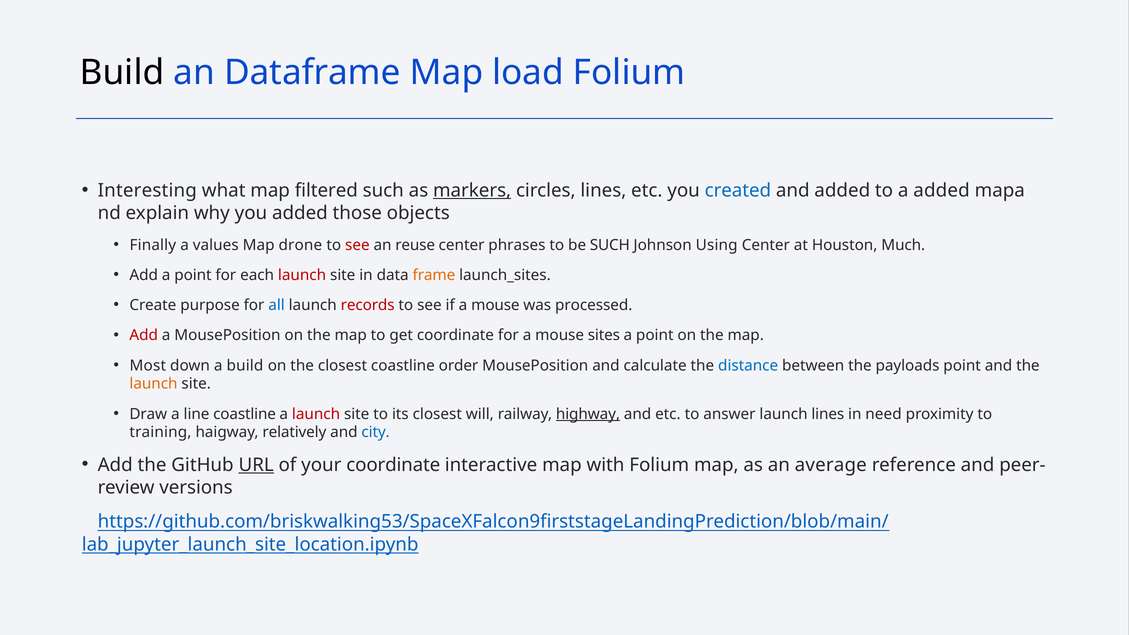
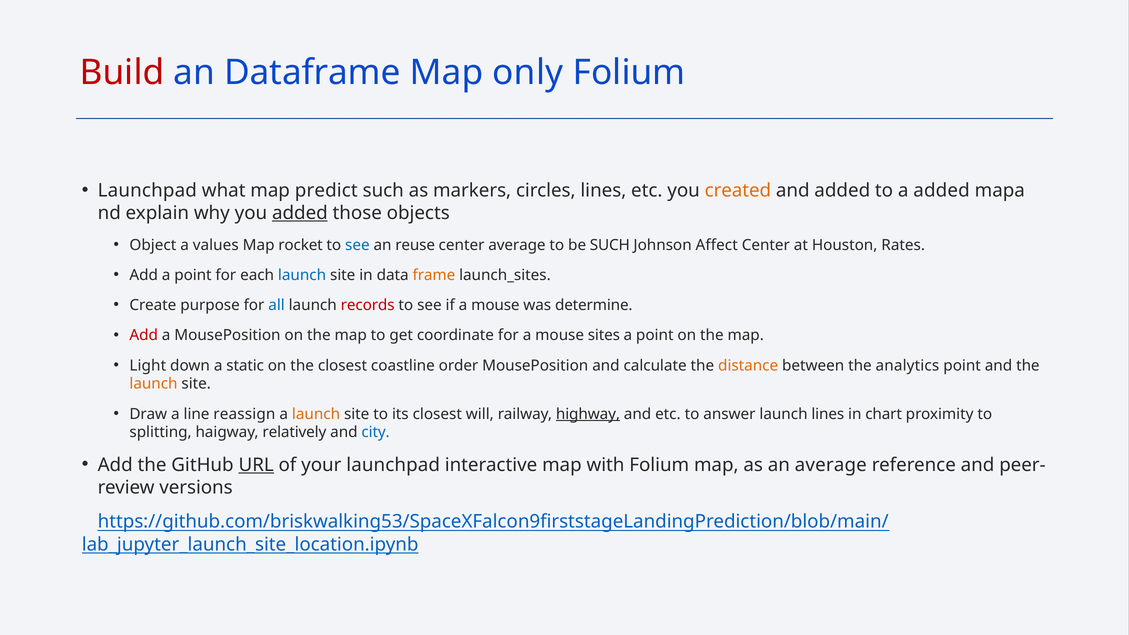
Build colour: black -> red (122, 73)
load: load -> only (528, 73)
Interesting: Interesting -> Launchpad (147, 190)
filtered: filtered -> predict (326, 190)
markers underline: present -> none (472, 190)
created colour: blue -> orange (738, 190)
added underline: none -> present (300, 213)
Finally: Finally -> Object (153, 245)
drone: drone -> rocket (301, 245)
see colour: red -> blue (357, 245)
center phrases: phrases -> average (517, 245)
Using: Using -> Affect (717, 245)
Much: Much -> Rates (903, 245)
launch colour: red -> blue (302, 275)
processed: processed -> determine (594, 305)
Most: Most -> Light (148, 366)
a build: build -> static (245, 366)
distance colour: blue -> orange (748, 366)
payloads: payloads -> analytics (907, 366)
line coastline: coastline -> reassign (244, 414)
launch colour: red -> orange (316, 414)
need: need -> chart (884, 414)
training: training -> splitting (161, 432)
your coordinate: coordinate -> launchpad (393, 465)
